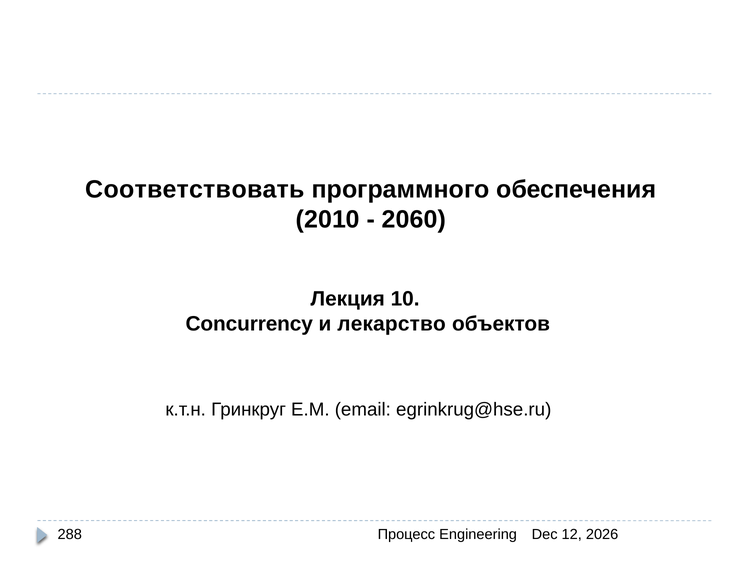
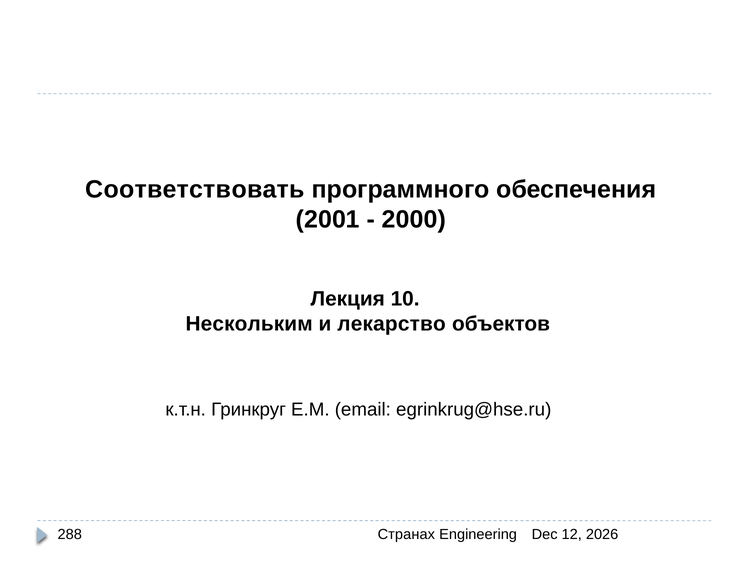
2010: 2010 -> 2001 (328, 219)
2060: 2060 -> 2000 (414, 219)
Concurrency: Concurrency -> Нескольким (249, 324)
Процесс: Процесс -> Странах (406, 534)
